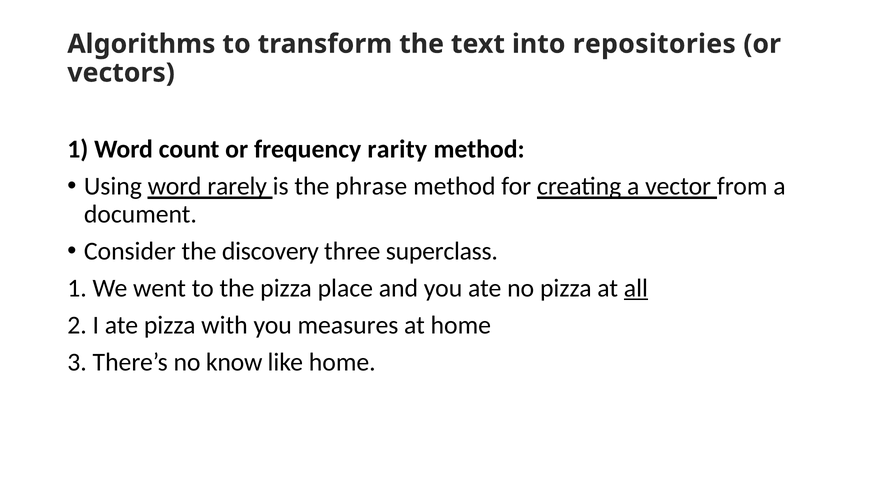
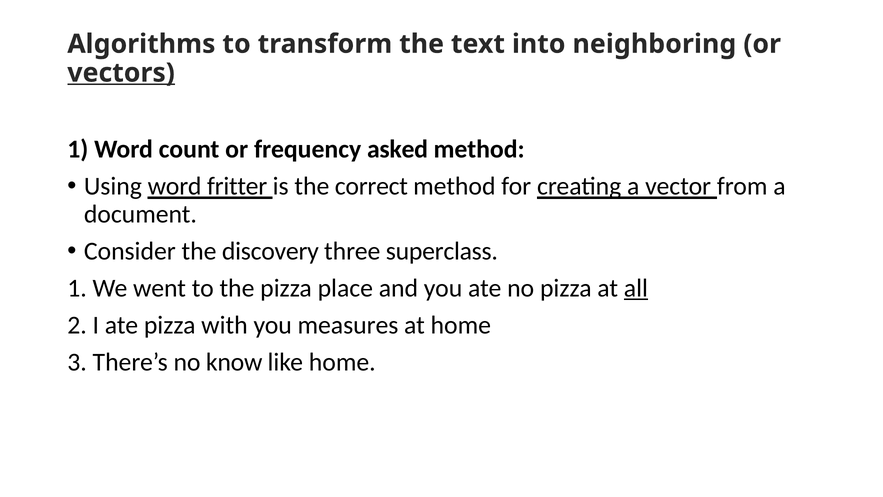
repositories: repositories -> neighboring (654, 44)
vectors underline: none -> present (121, 73)
rarity: rarity -> asked (398, 149)
rarely: rarely -> fritter (237, 186)
phrase: phrase -> correct (371, 186)
